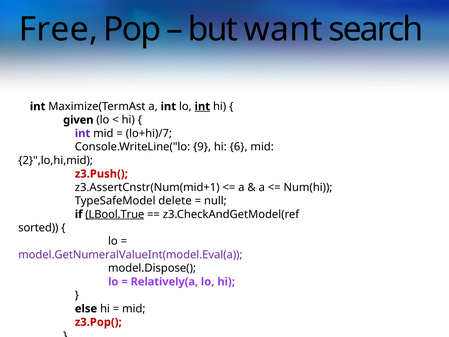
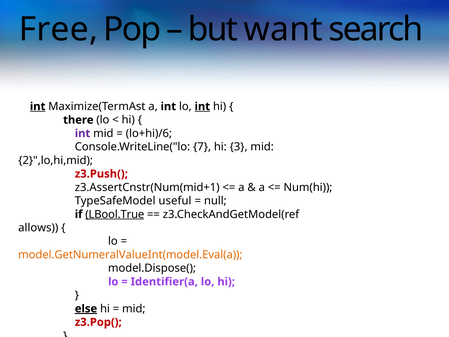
int underline: none -> present (38, 106)
given: given -> there (78, 120)
lo+hi)/7: lo+hi)/7 -> lo+hi)/6 (149, 133)
9: 9 -> 7 (202, 147)
6: 6 -> 3 (239, 147)
delete: delete -> useful (175, 201)
sorted: sorted -> allows (38, 228)
model.GetNumeralValueInt(model.Eval(a colour: purple -> orange (130, 255)
Relatively(a: Relatively(a -> Identifier(a (164, 281)
else underline: none -> present (86, 308)
